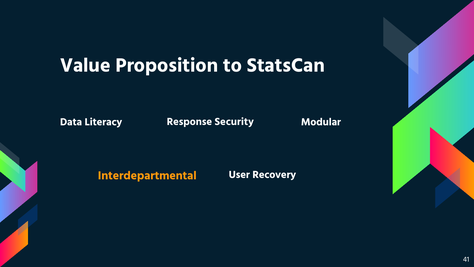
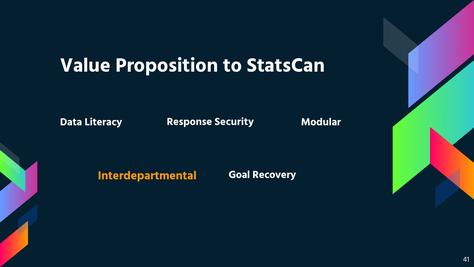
User: User -> Goal (239, 175)
